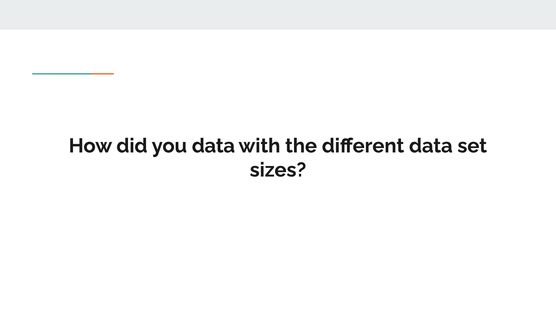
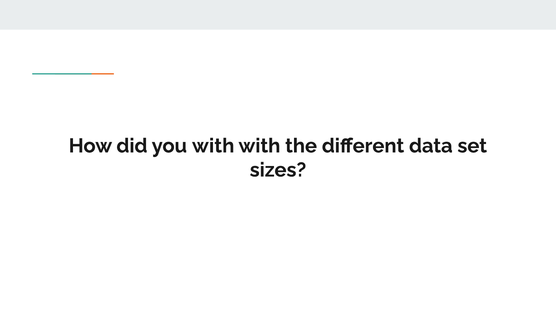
you data: data -> with (213, 146)
